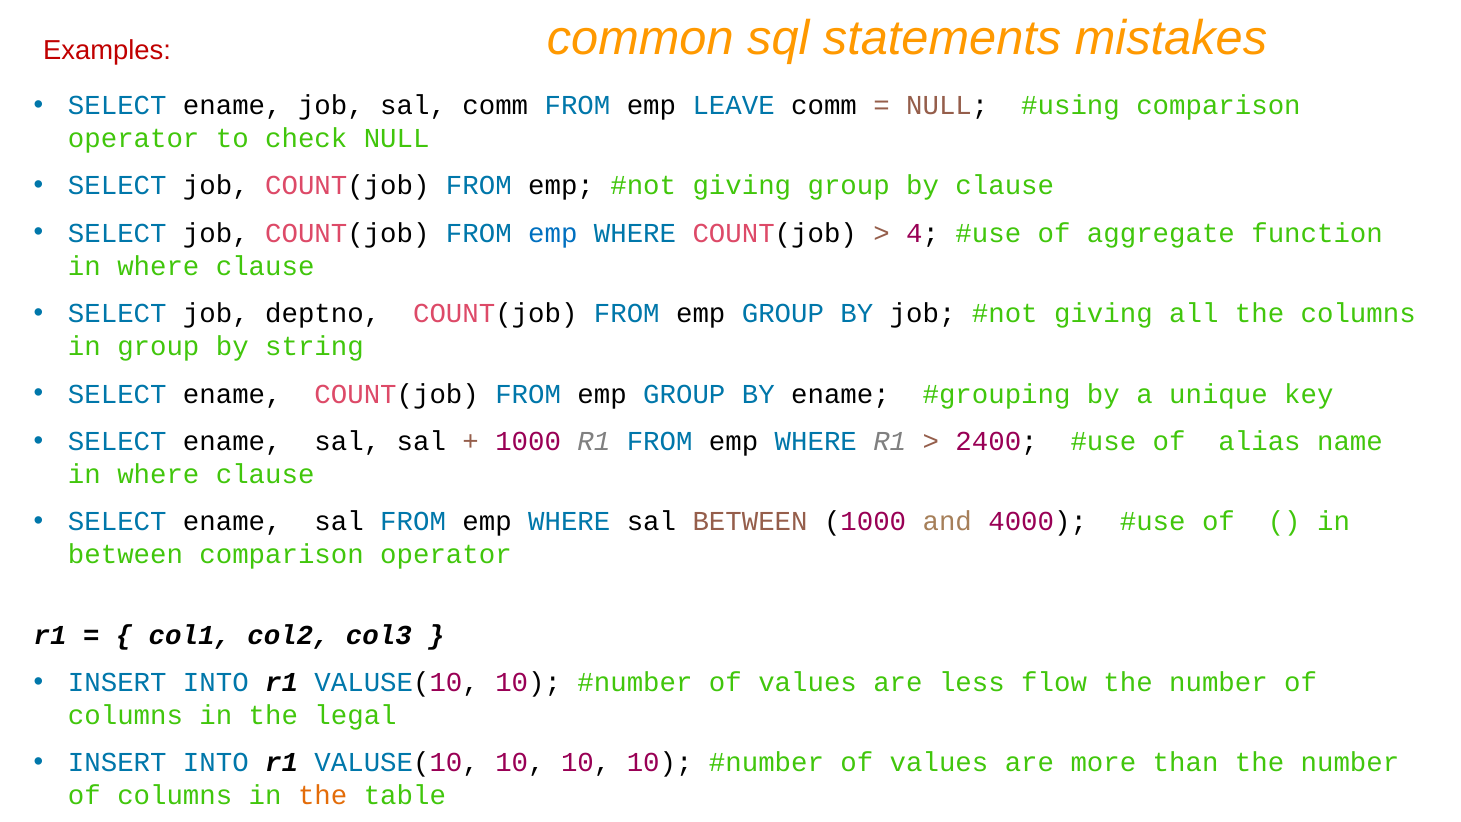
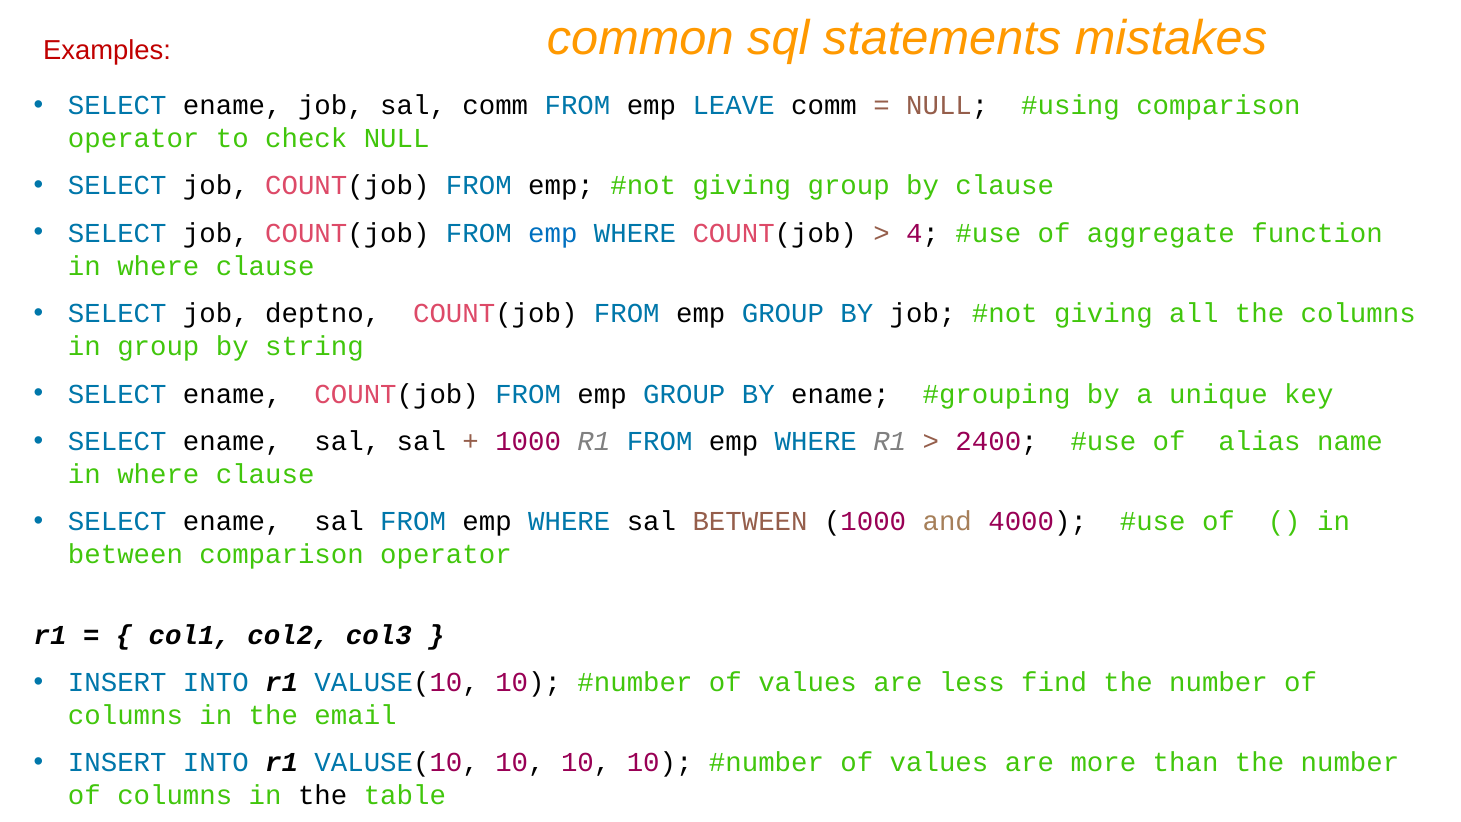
flow: flow -> find (1054, 682)
legal: legal -> email (356, 715)
the colour: orange -> black (323, 796)
